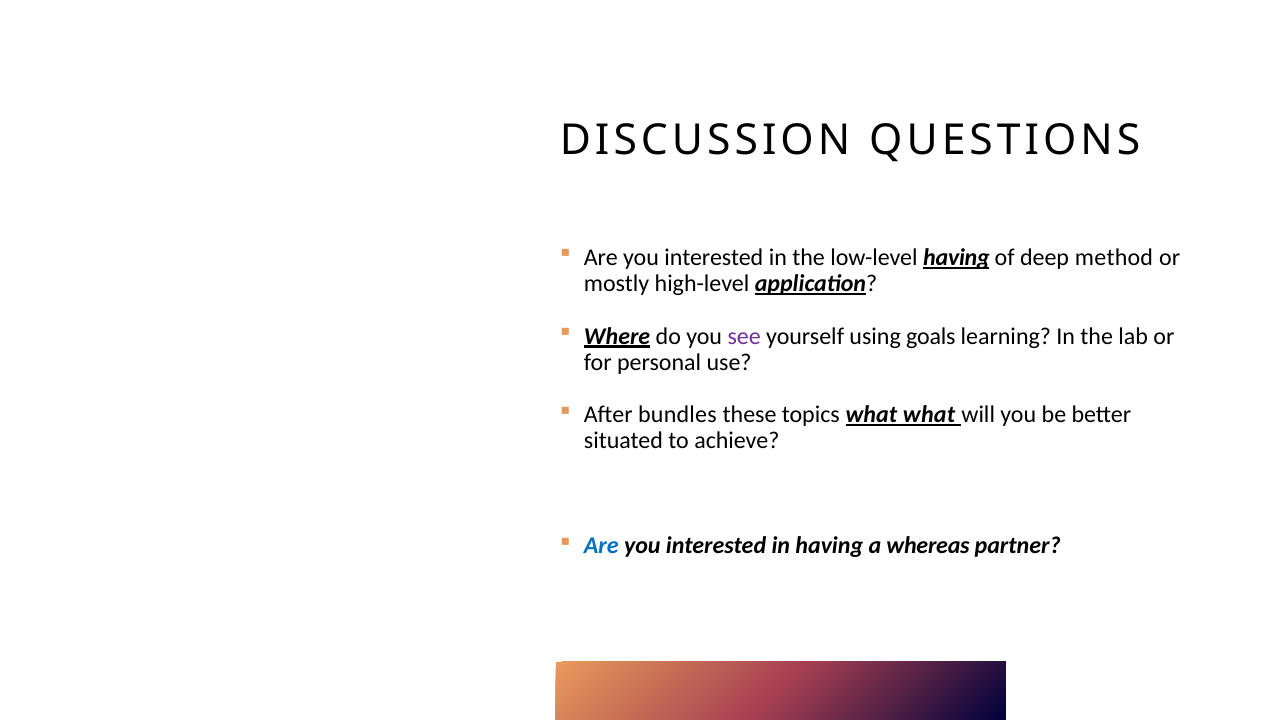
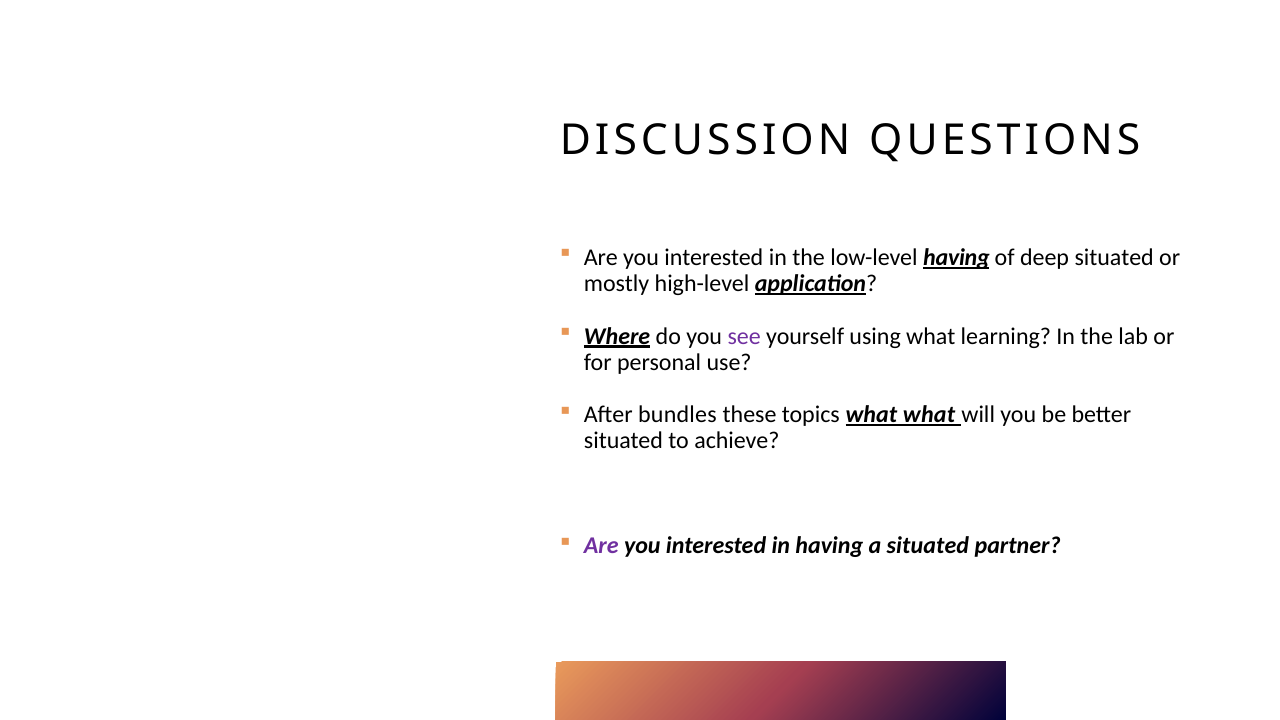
deep method: method -> situated (1114, 258)
using goals: goals -> what (931, 336)
Are colour: blue -> purple (601, 546)
a whereas: whereas -> situated (928, 546)
